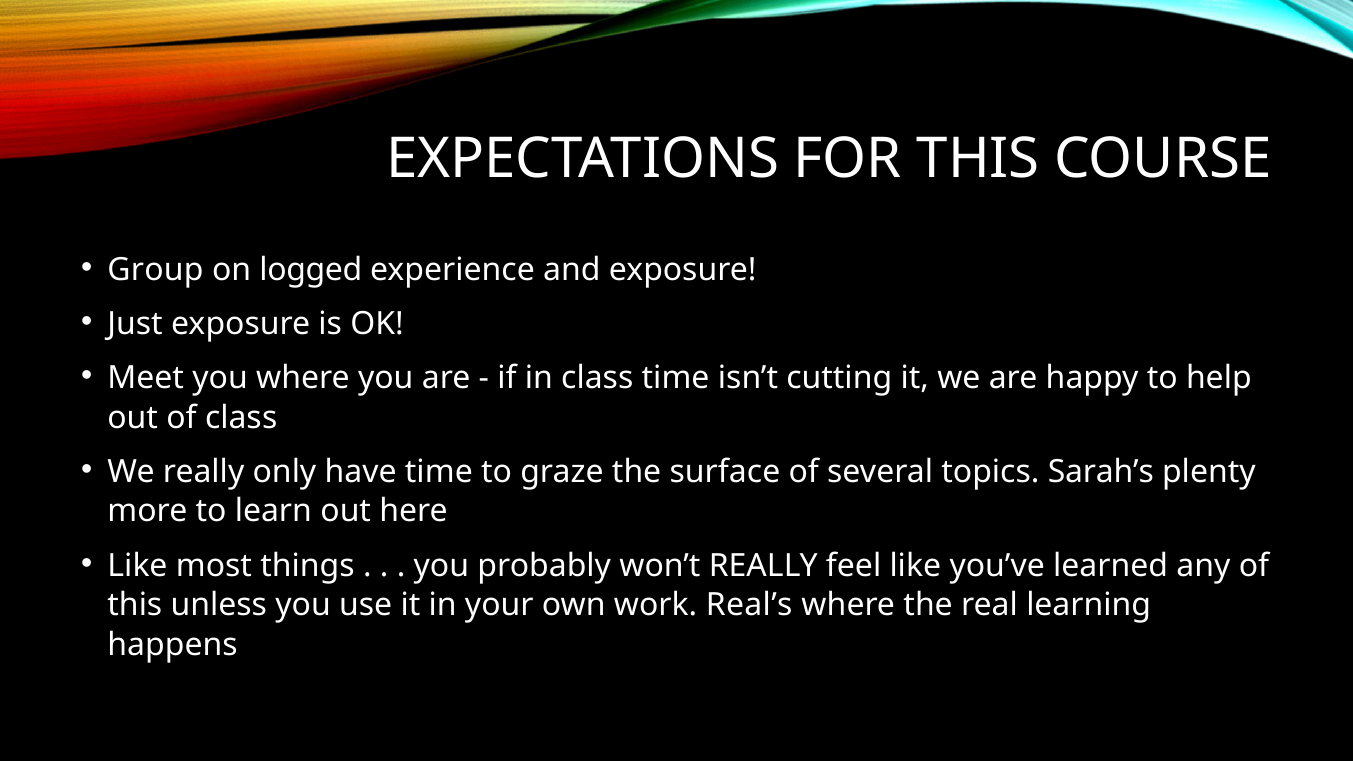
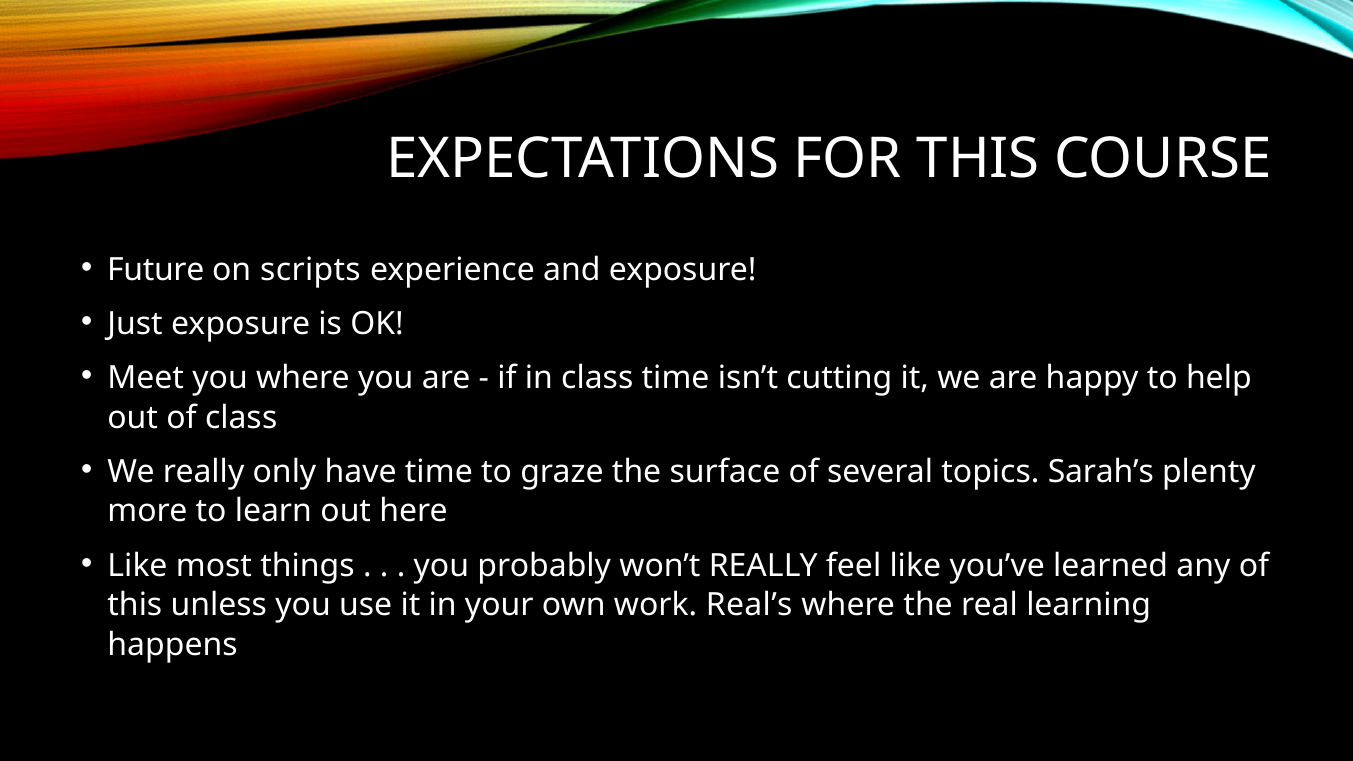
Group: Group -> Future (156, 270)
logged: logged -> scripts (310, 270)
